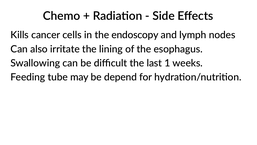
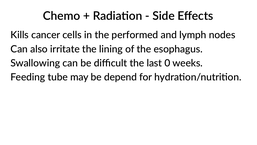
endoscopy: endoscopy -> performed (135, 35)
1: 1 -> 0 (167, 63)
